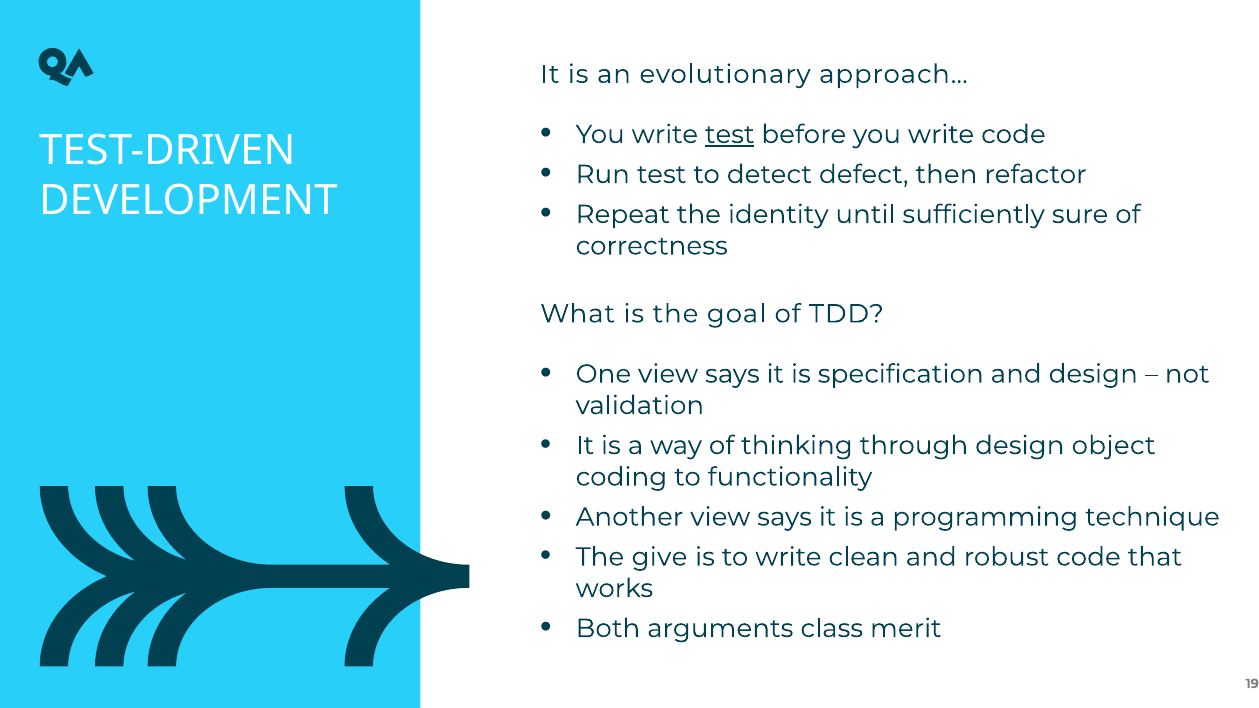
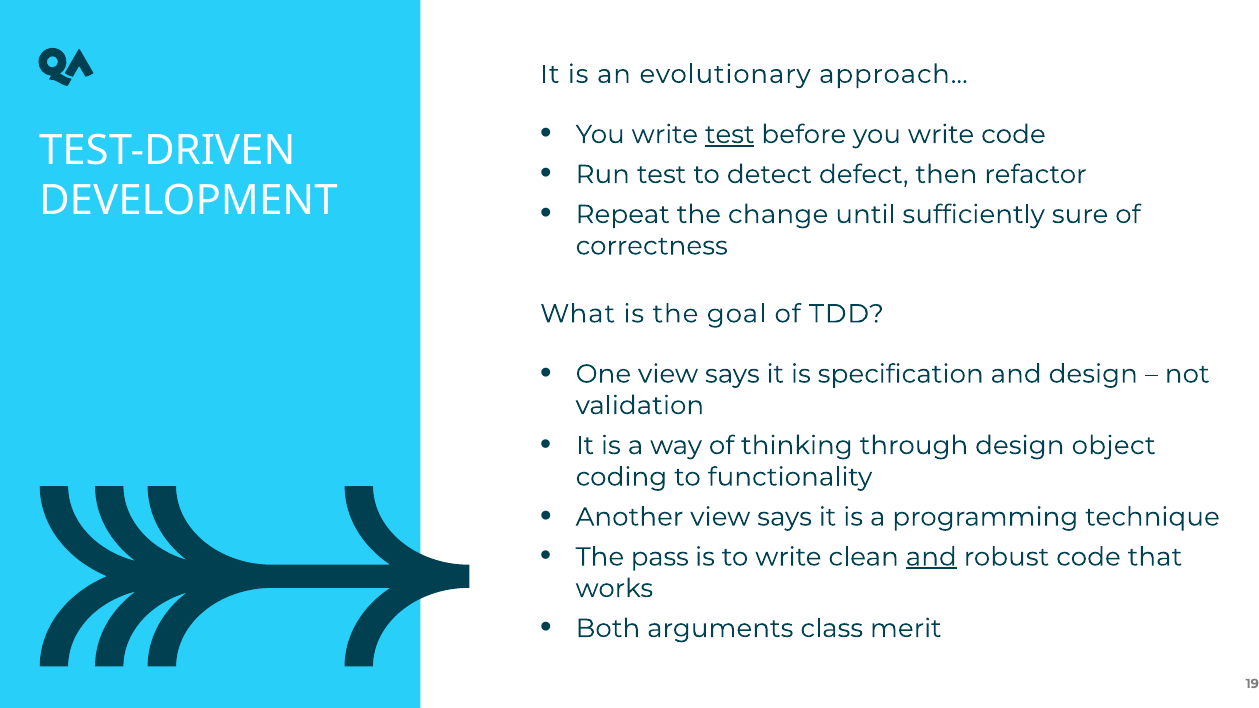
identity: identity -> change (778, 214)
give: give -> pass (660, 557)
and underline: none -> present (931, 557)
